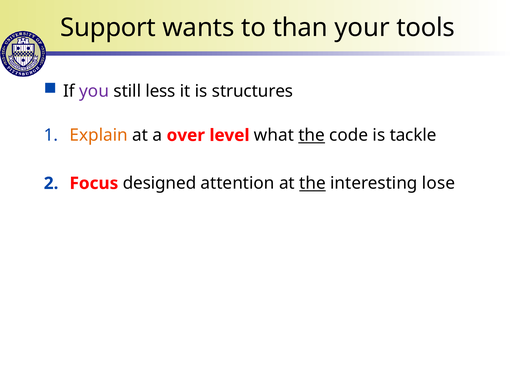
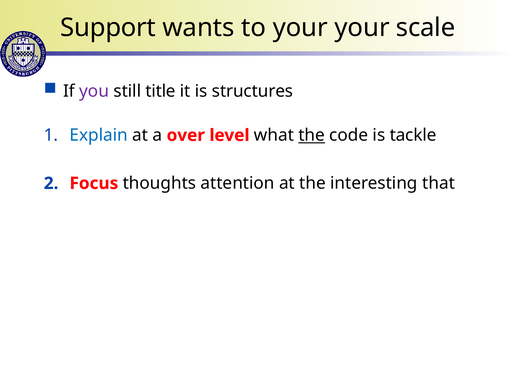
to than: than -> your (300, 28)
tools: tools -> scale (426, 28)
less: less -> title (161, 91)
Explain colour: orange -> blue (99, 135)
designed: designed -> thoughts (159, 183)
the underline: present -> none (313, 183)
lose: lose -> that (439, 183)
